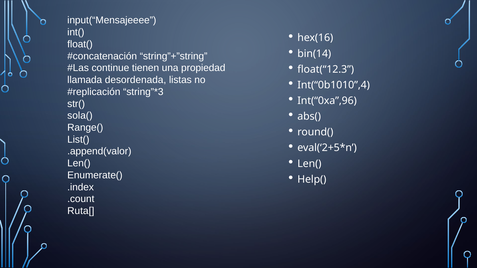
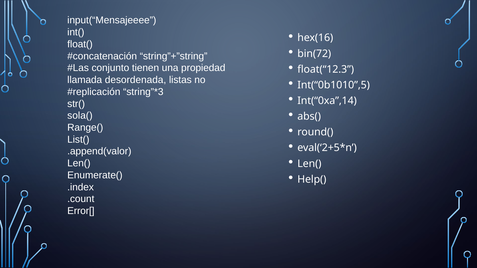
bin(14: bin(14 -> bin(72 (314, 54)
continue: continue -> conjunto (110, 68)
Int(“0b1010”,4: Int(“0b1010”,4 -> Int(“0b1010”,5 (334, 85)
Int(“0xa”,96: Int(“0xa”,96 -> Int(“0xa”,14 (327, 101)
Ruta[: Ruta[ -> Error[ (81, 211)
